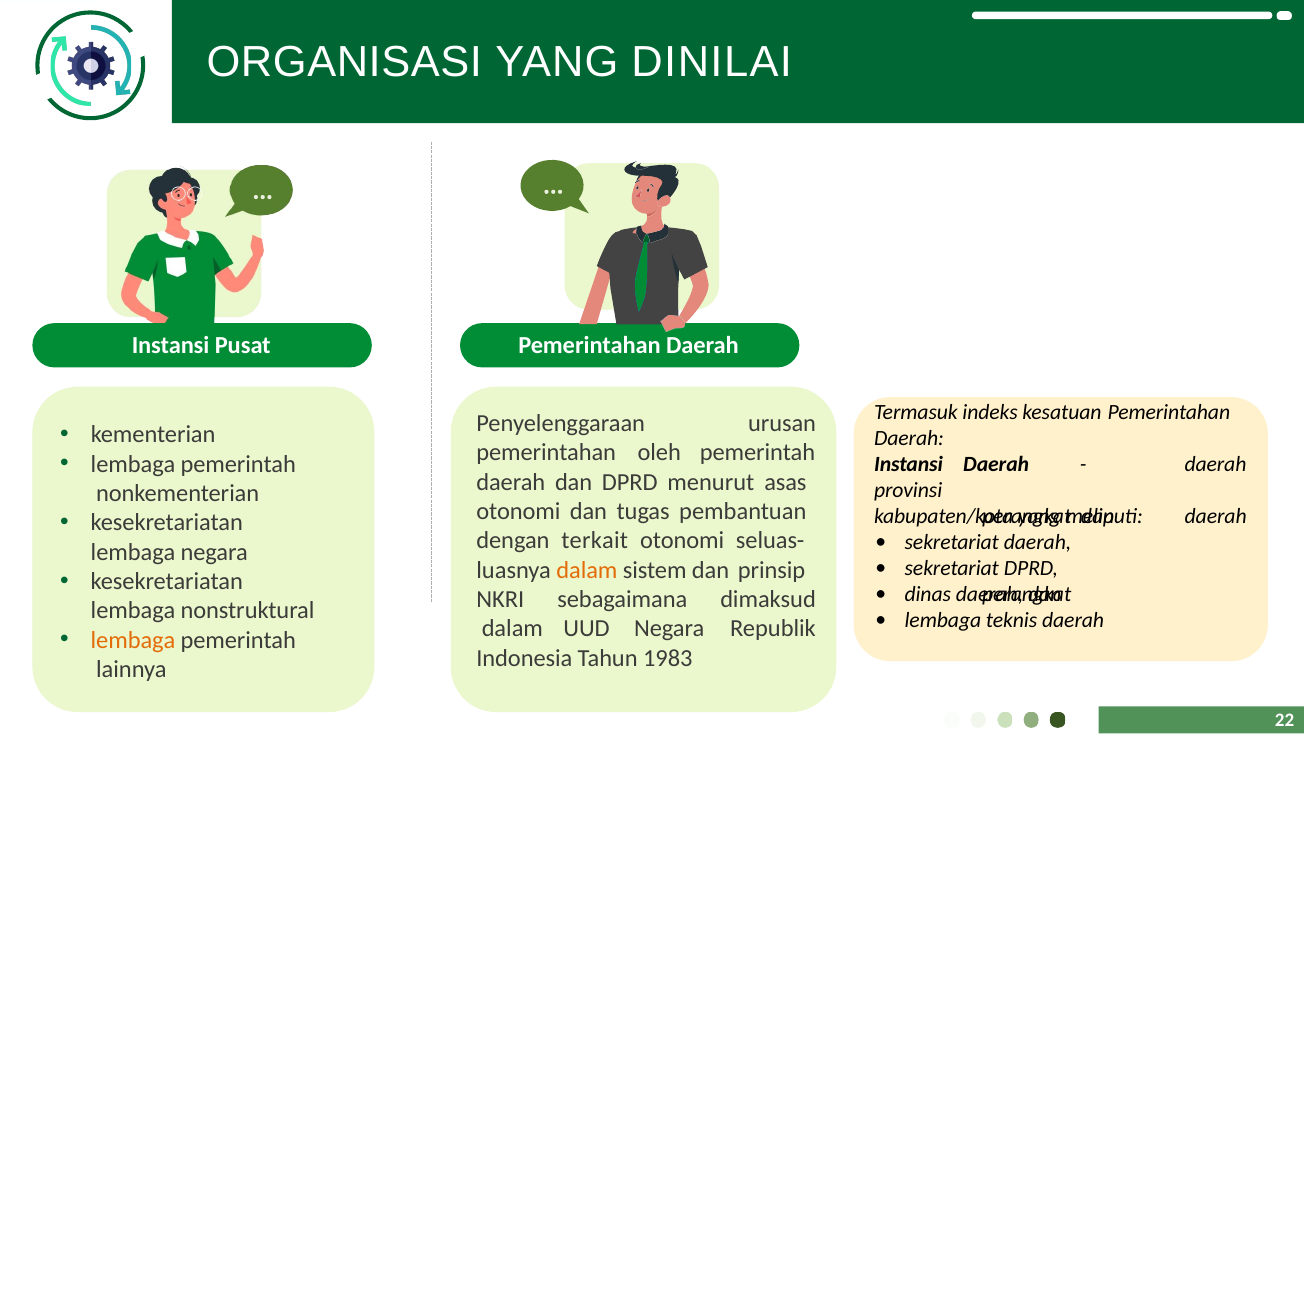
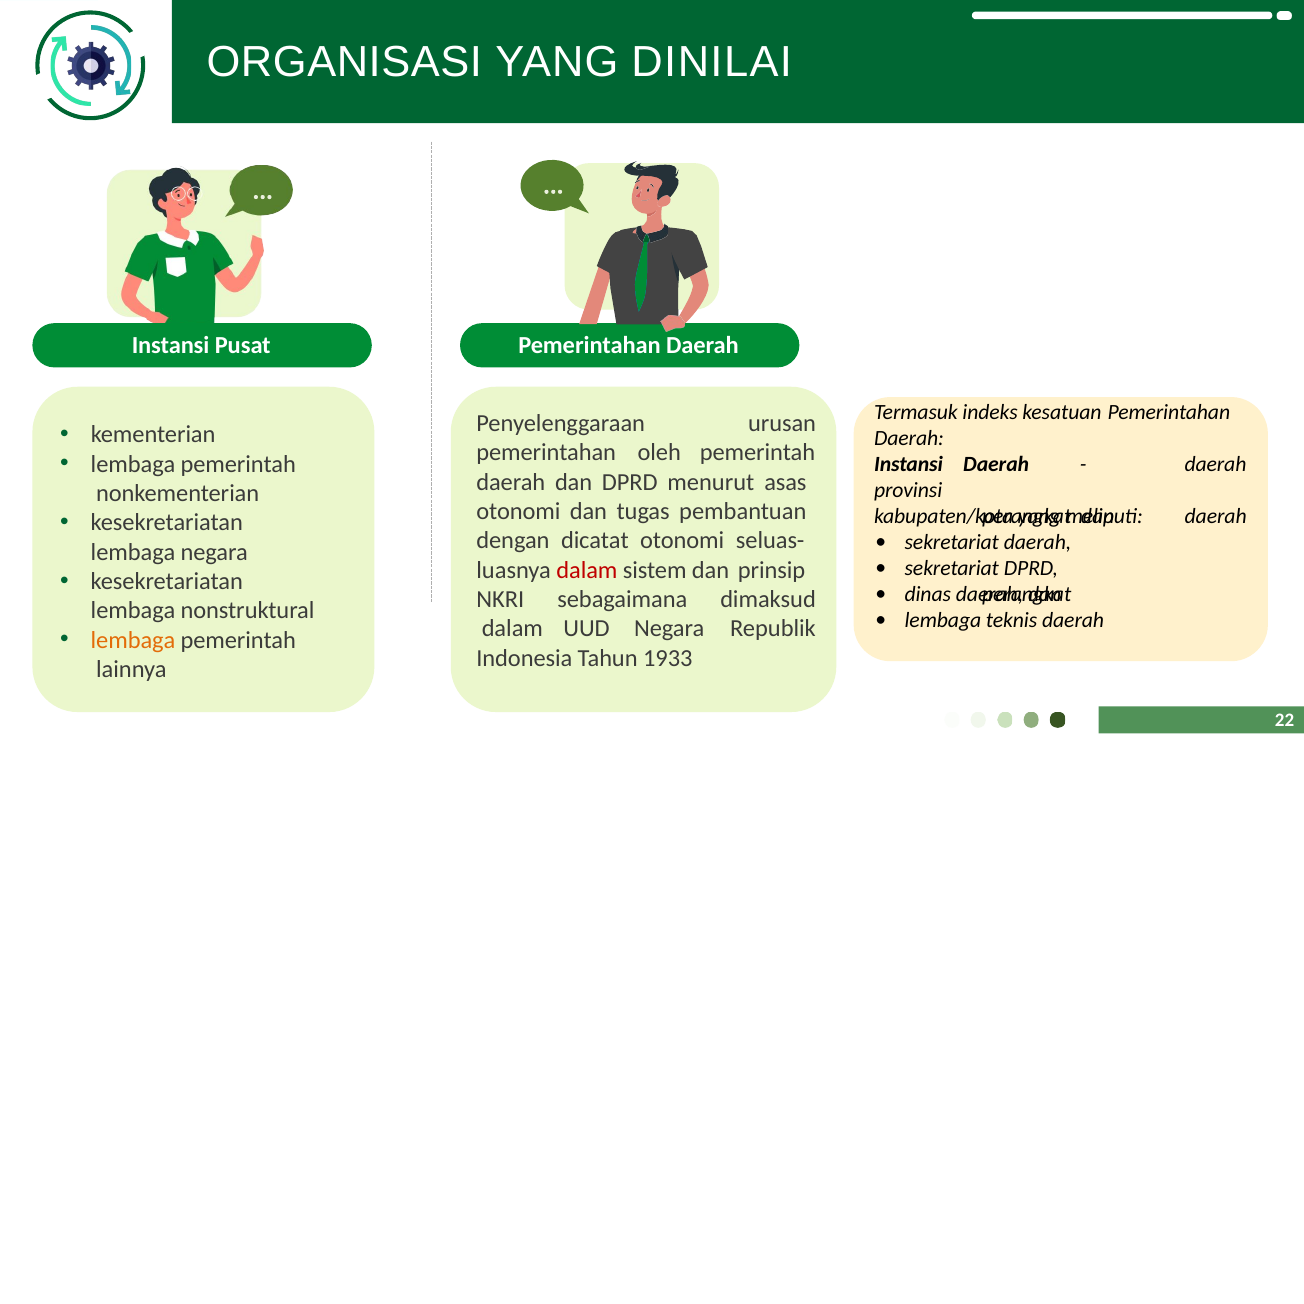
terkait: terkait -> dicatat (595, 541)
dalam colour: orange -> red (587, 570)
1983: 1983 -> 1933 (668, 658)
